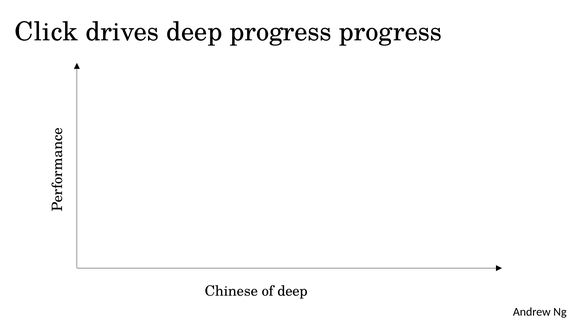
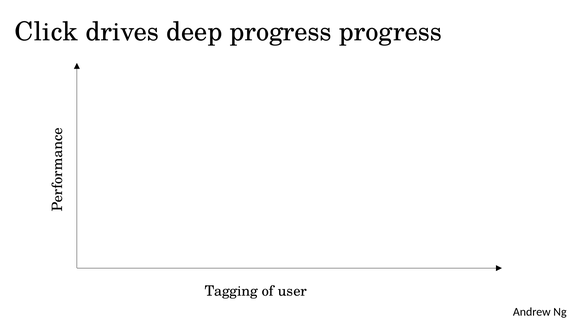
Chinese: Chinese -> Tagging (231, 291)
of deep: deep -> user (292, 291)
